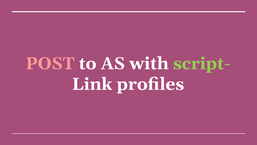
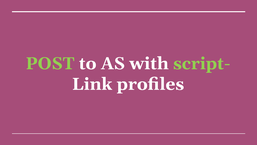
POST colour: pink -> light green (50, 63)
